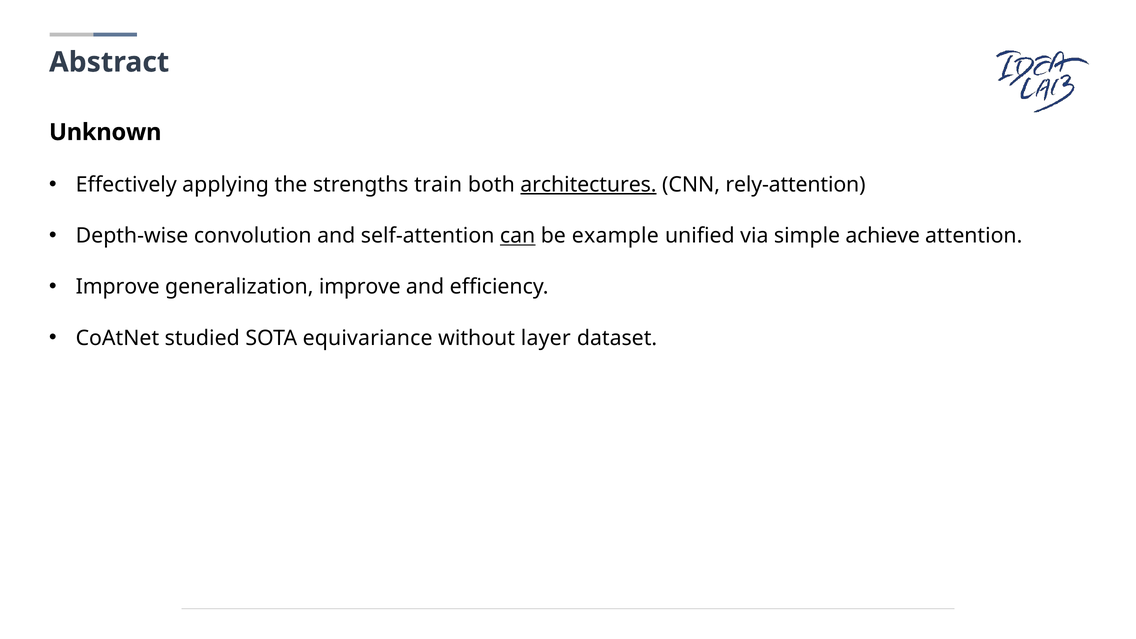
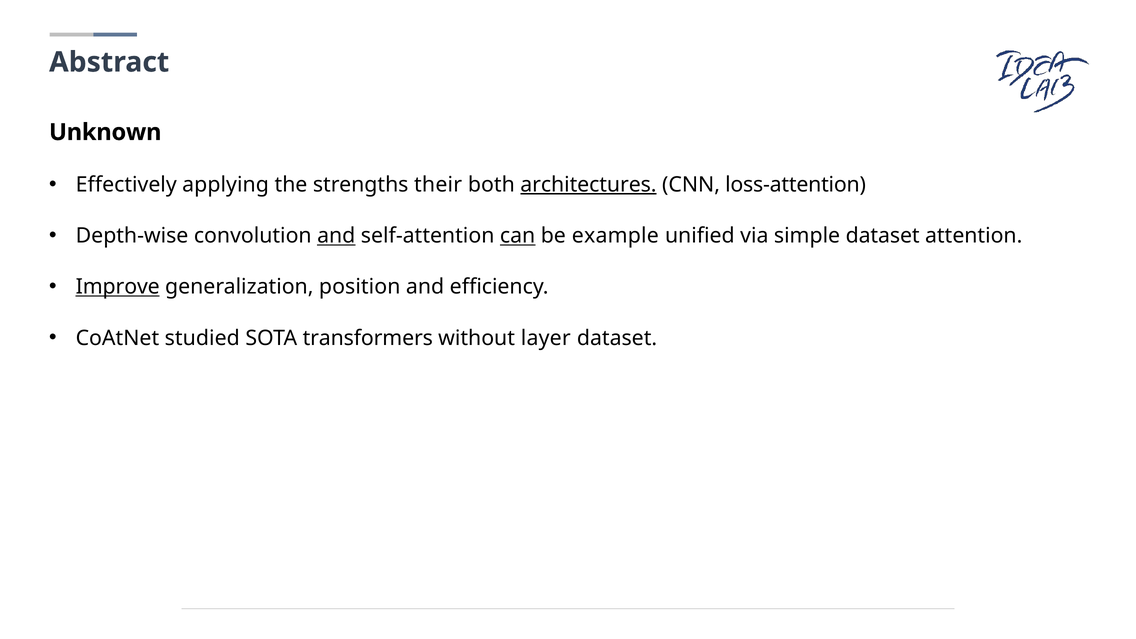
train: train -> their (438, 185)
rely-attention: rely-attention -> loss-attention (796, 185)
and underline: none -> present (336, 236)
simple achieve: achieve -> dataset (883, 236)
Improve underline: none -> present (118, 287)
generalization improve: improve -> position (360, 287)
equivariance: equivariance -> transformers (368, 338)
